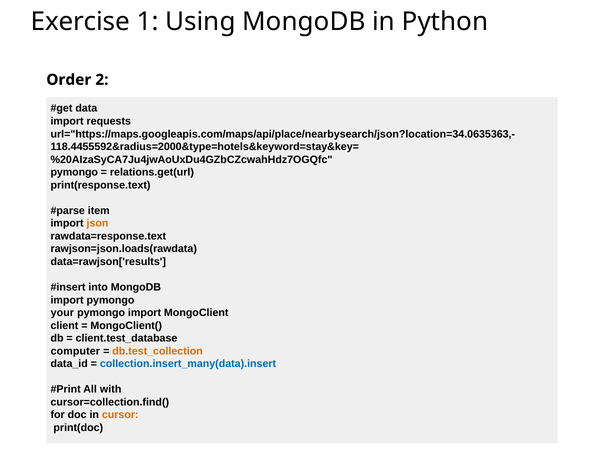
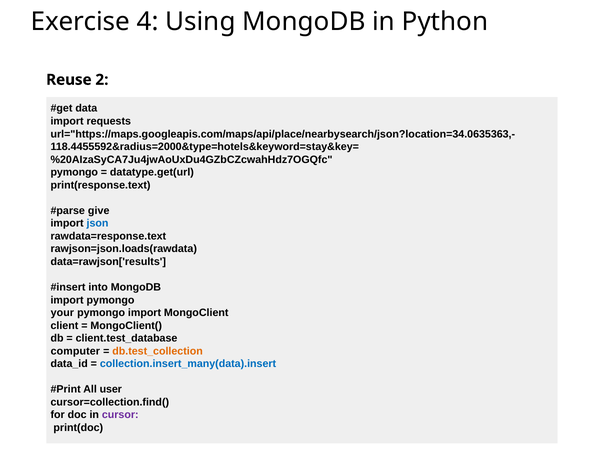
1: 1 -> 4 (148, 22)
Order: Order -> Reuse (69, 80)
relations.get(url: relations.get(url -> datatype.get(url (152, 172)
item: item -> give (99, 211)
json colour: orange -> blue (98, 224)
with: with -> user (111, 390)
cursor colour: orange -> purple (120, 415)
